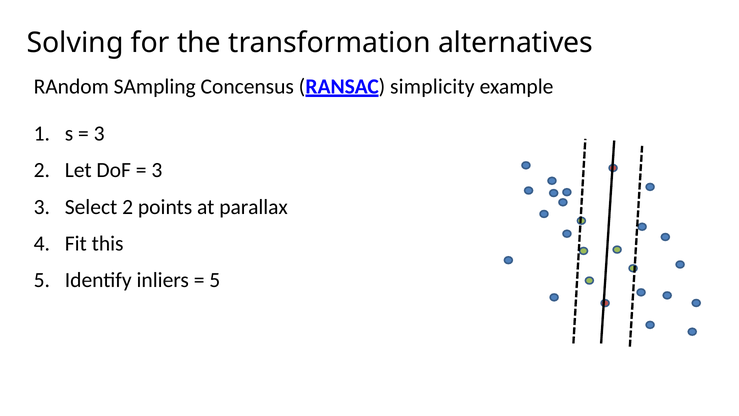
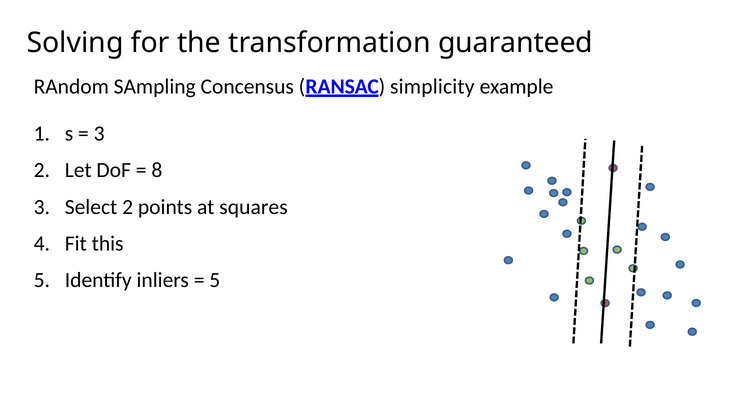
alternatives: alternatives -> guaranteed (516, 43)
3: 3 -> 8 (157, 170)
parallax: parallax -> squares (253, 207)
